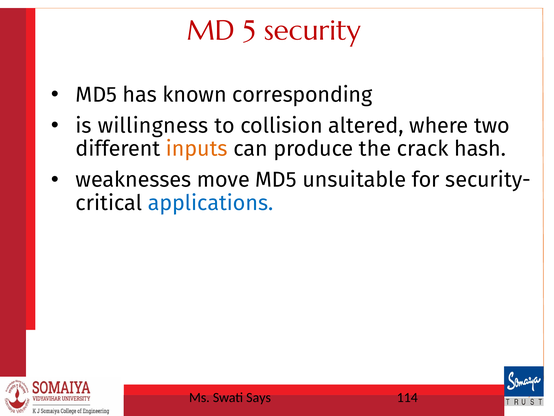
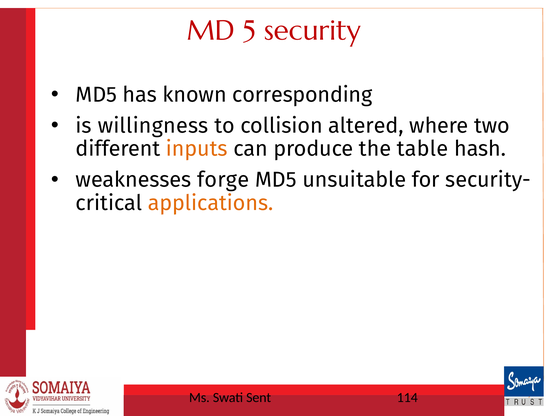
crack: crack -> table (423, 149)
move: move -> forge (223, 180)
applications colour: blue -> orange (210, 203)
Says: Says -> Sent (259, 397)
